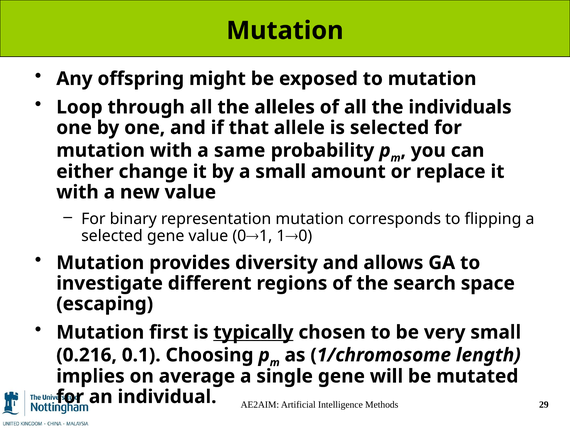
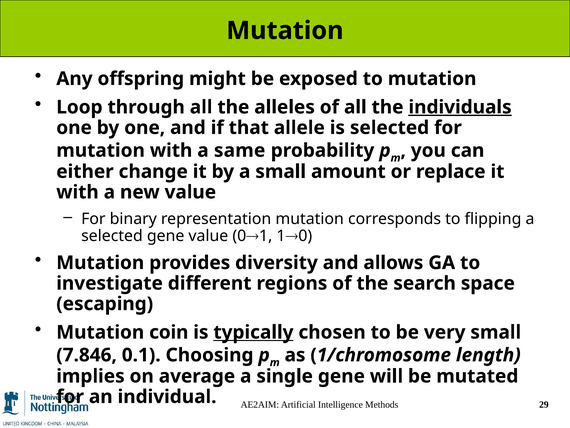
individuals underline: none -> present (460, 107)
first: first -> coin (169, 332)
0.216: 0.216 -> 7.846 (87, 355)
